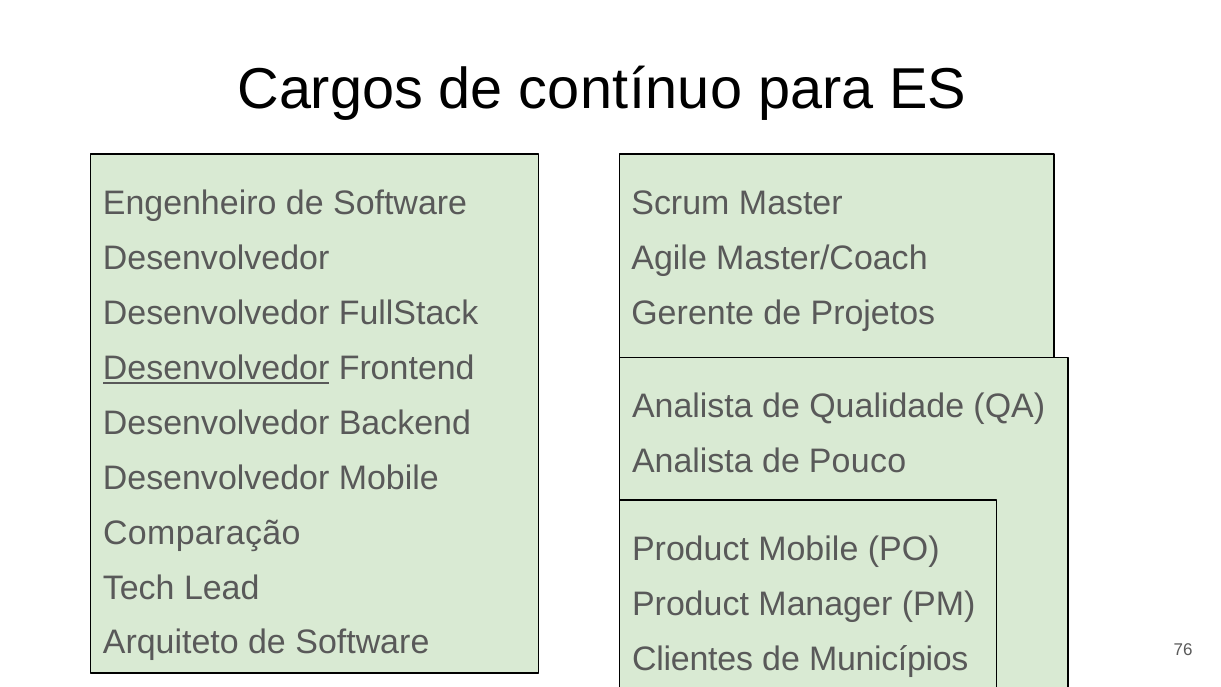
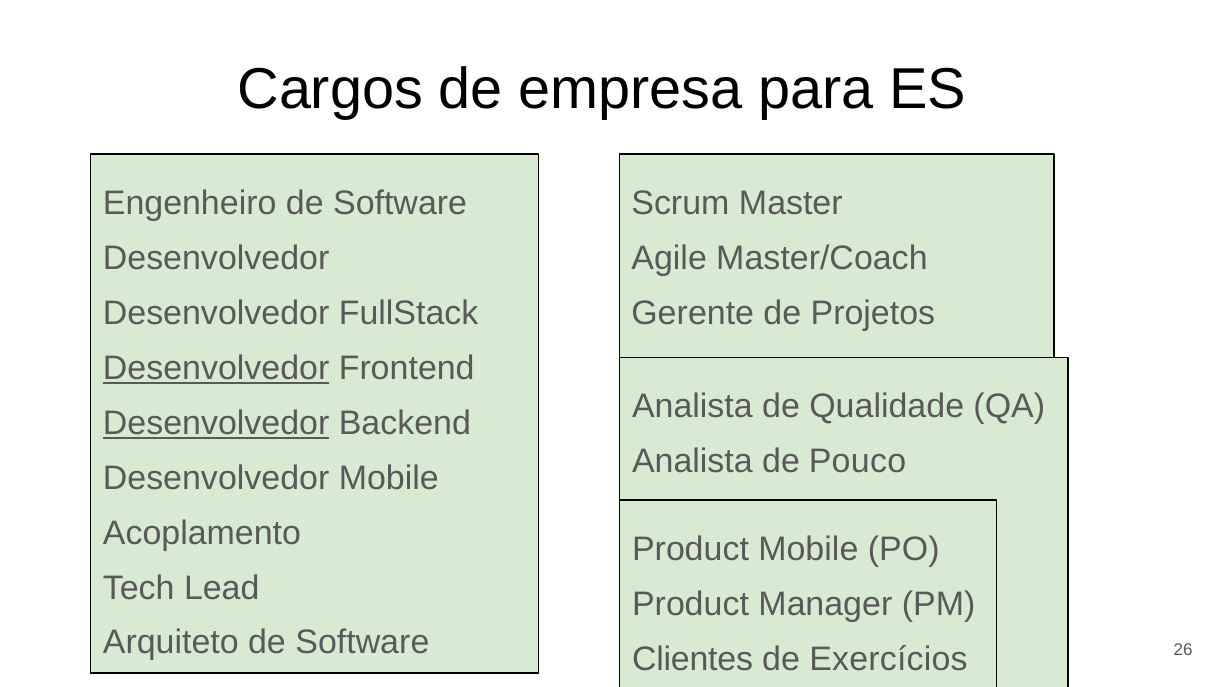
contínuo: contínuo -> empresa (631, 90)
Desenvolvedor underline: none -> present (216, 423)
Comparação: Comparação -> Acoplamento (202, 533)
76: 76 -> 26 (1183, 650)
Municípios: Municípios -> Exercícios (888, 659)
